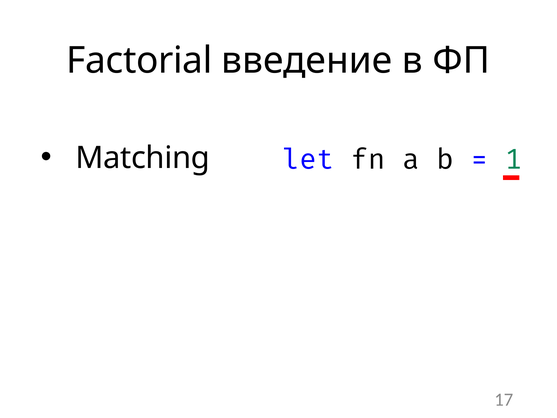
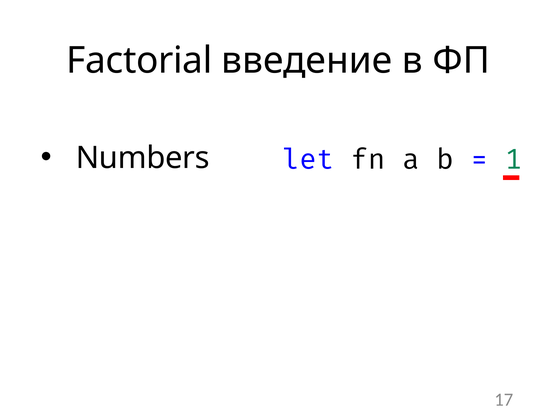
Matching: Matching -> Numbers (143, 158)
